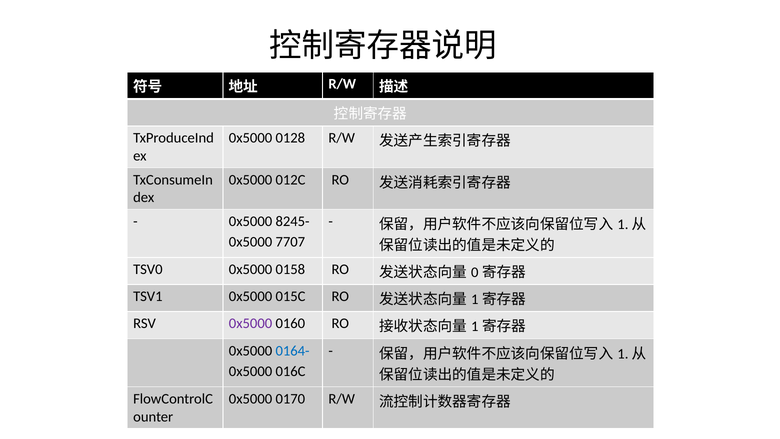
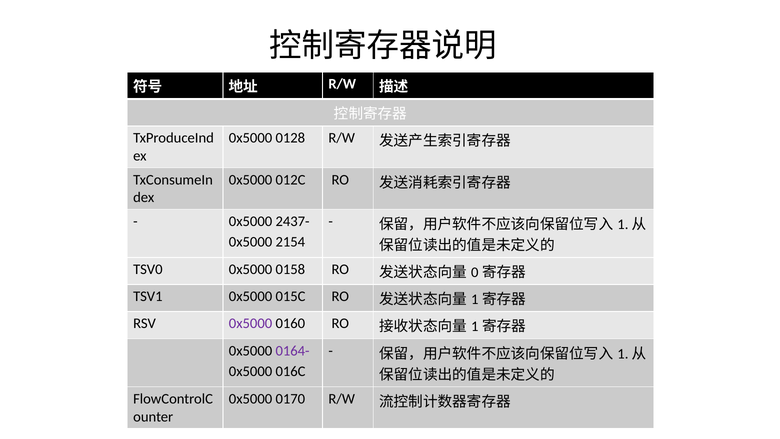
8245-: 8245- -> 2437- (293, 221)
7707: 7707 -> 2154 (290, 242)
0164- colour: blue -> purple (293, 350)
